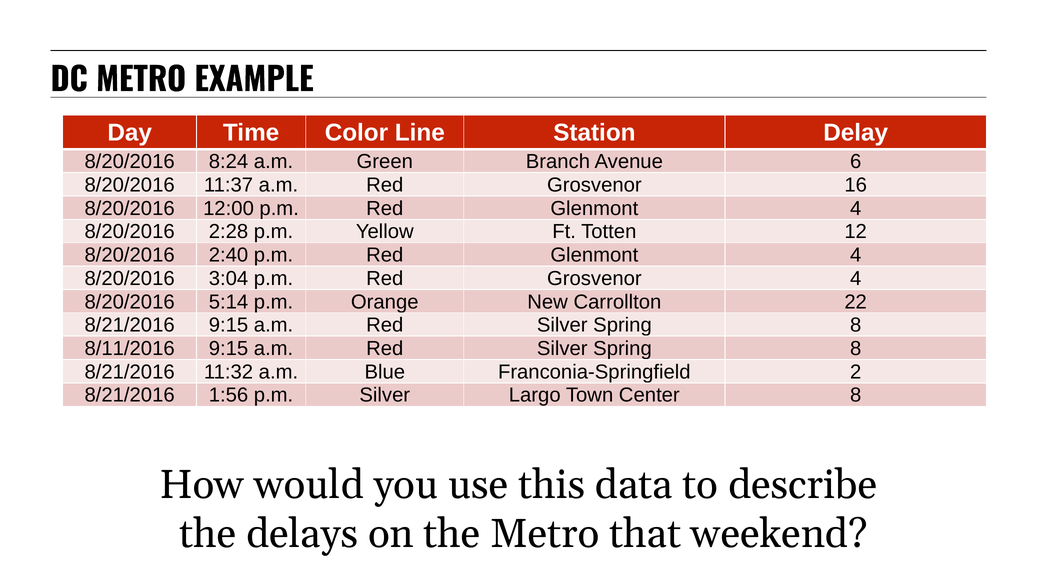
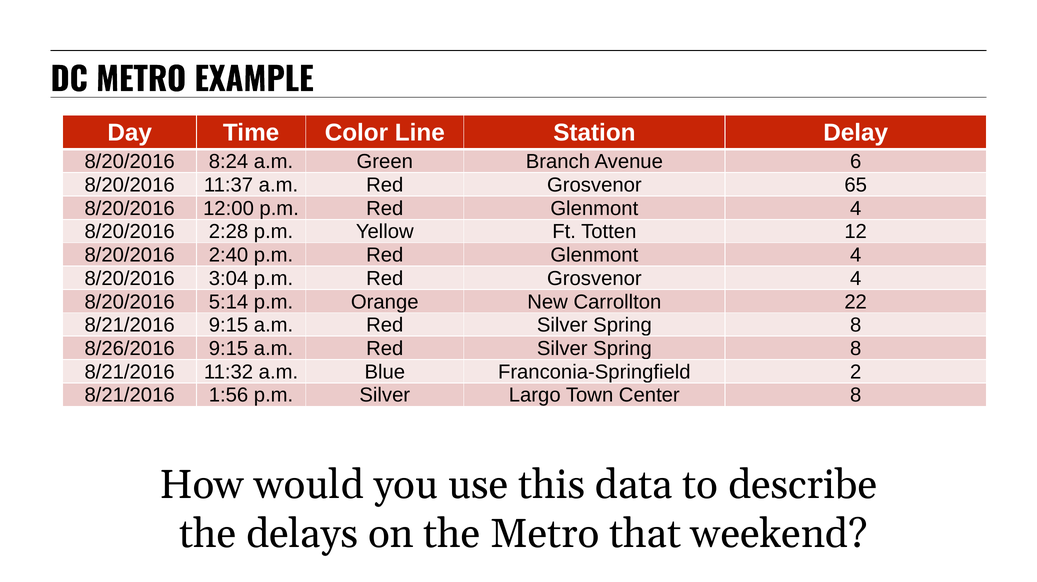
16: 16 -> 65 (856, 185)
8/11/2016: 8/11/2016 -> 8/26/2016 (130, 349)
